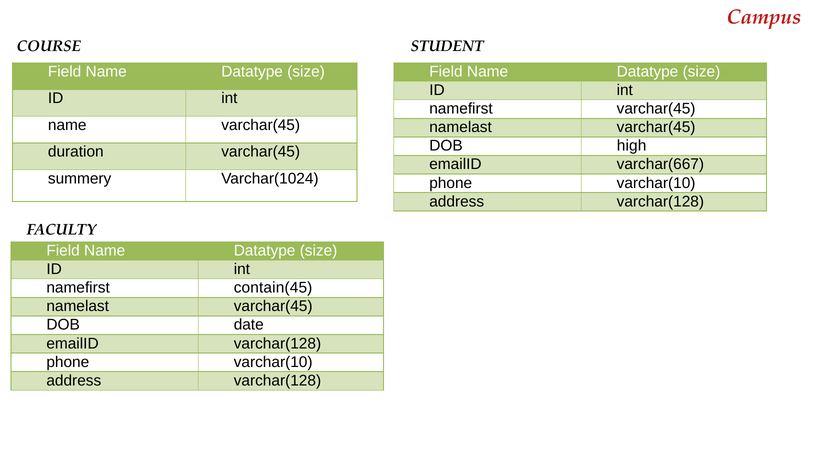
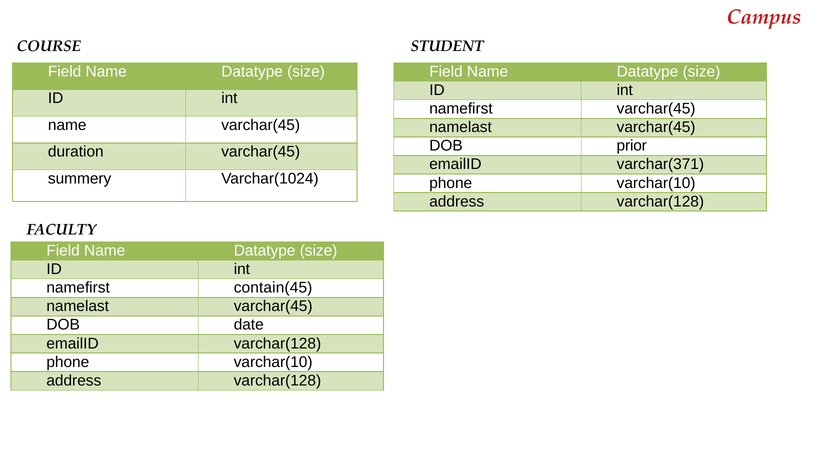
high: high -> prior (632, 146)
varchar(667: varchar(667 -> varchar(371 (660, 164)
